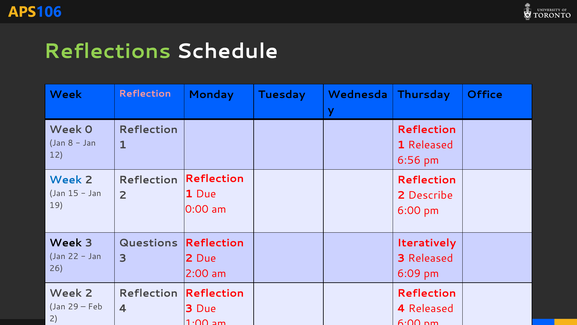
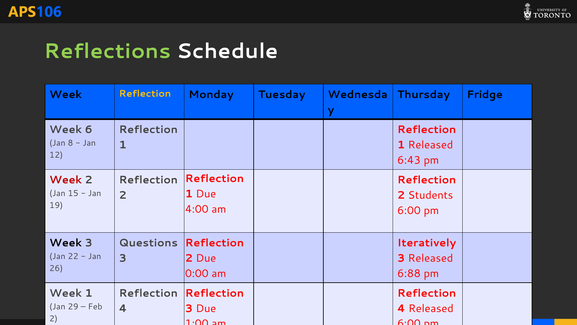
Reflection colour: pink -> yellow (145, 94)
Office: Office -> Fridge (485, 95)
0: 0 -> 6 (89, 129)
6:56: 6:56 -> 6:43 (409, 160)
Week colour: blue -> red (66, 180)
Describe: Describe -> Students (431, 195)
0:00: 0:00 -> 4:00 (197, 209)
2:00: 2:00 -> 0:00 (197, 273)
6:09: 6:09 -> 6:88 (409, 273)
2: 2 -> 1 (89, 293)
